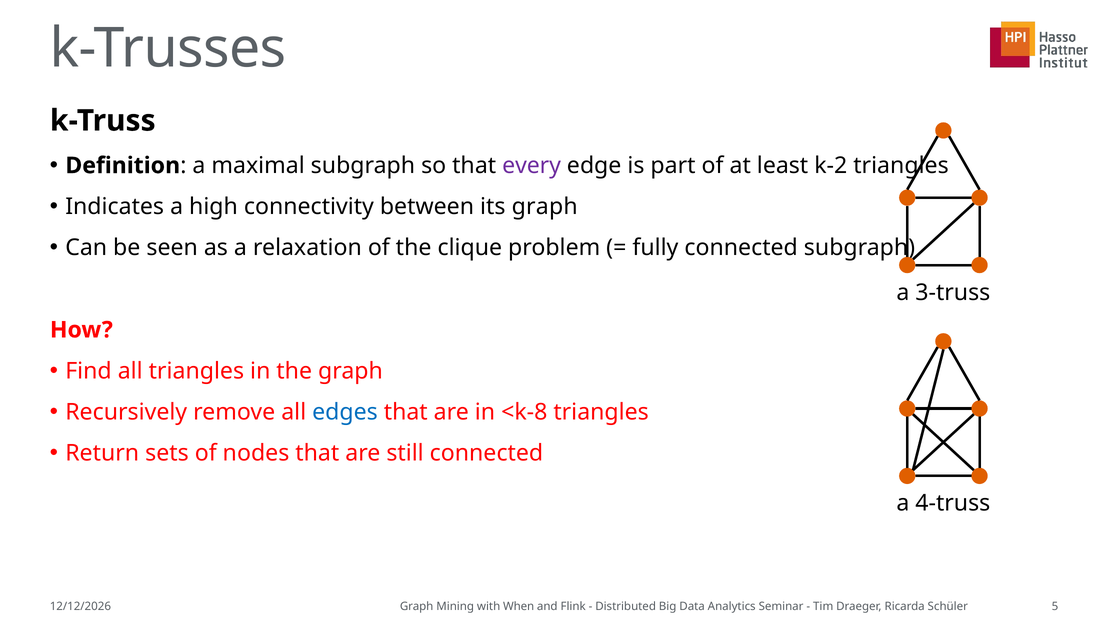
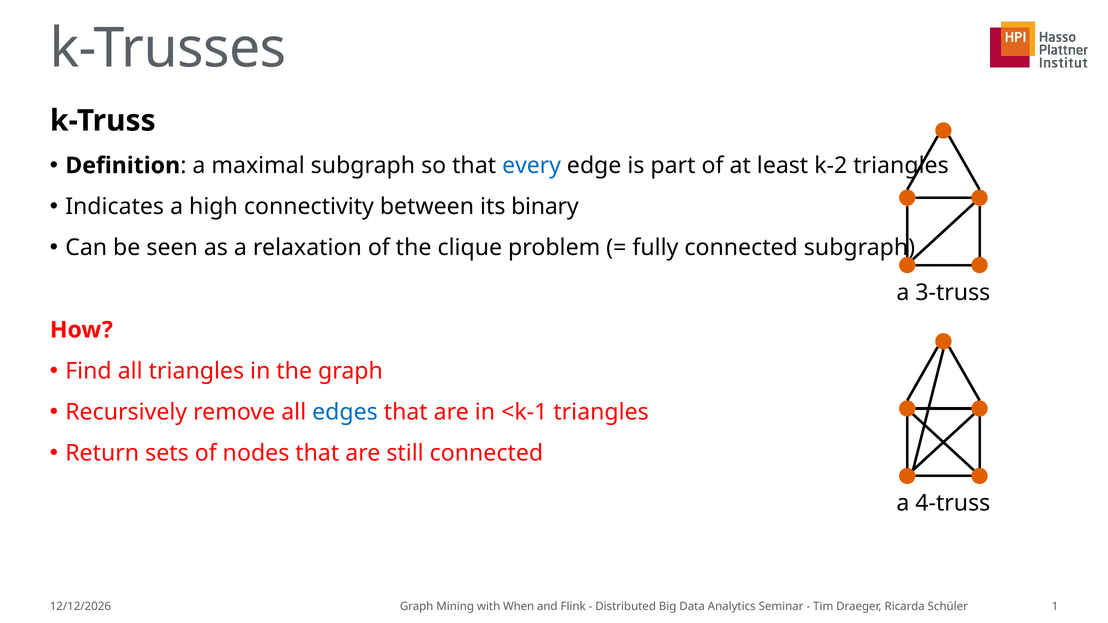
every colour: purple -> blue (532, 166)
its graph: graph -> binary (545, 207)
<k-8: <k-8 -> <k-1 (524, 412)
5: 5 -> 1 (1055, 607)
